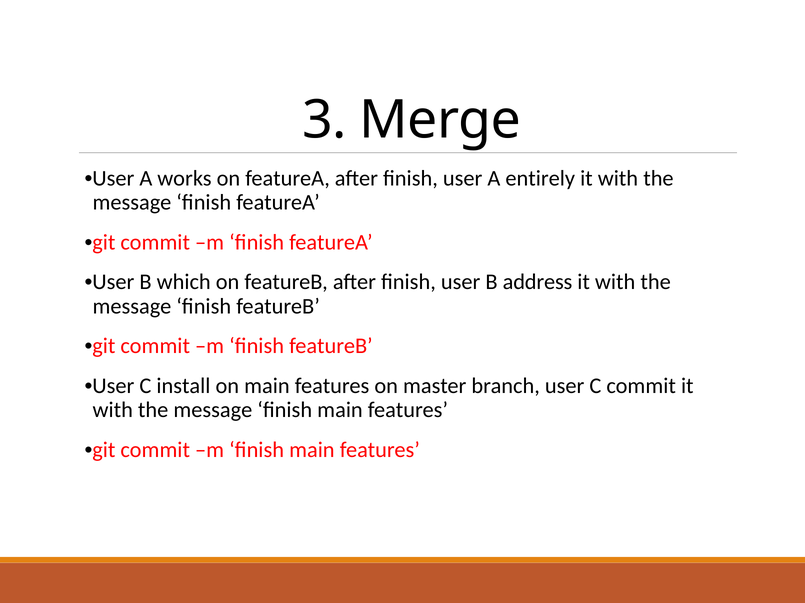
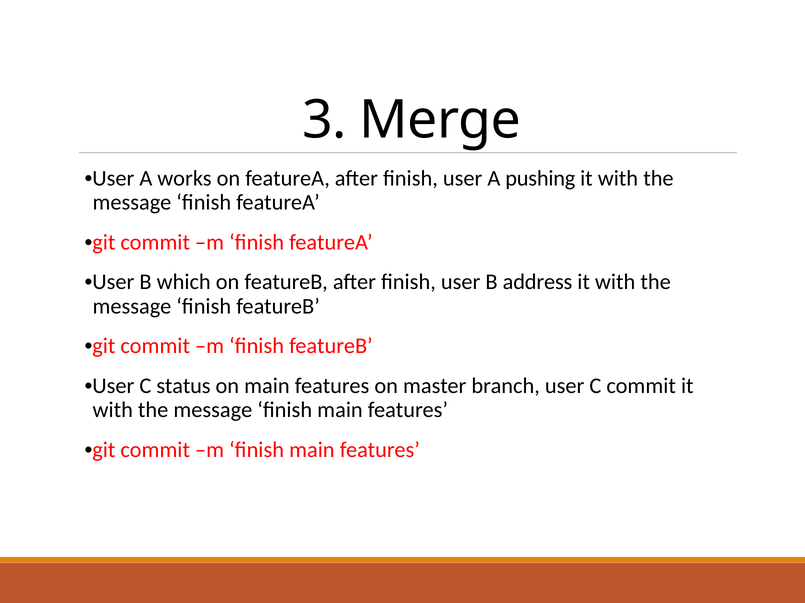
entirely: entirely -> pushing (540, 178)
install: install -> status (183, 386)
